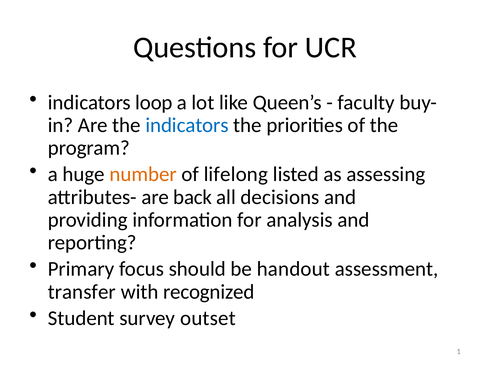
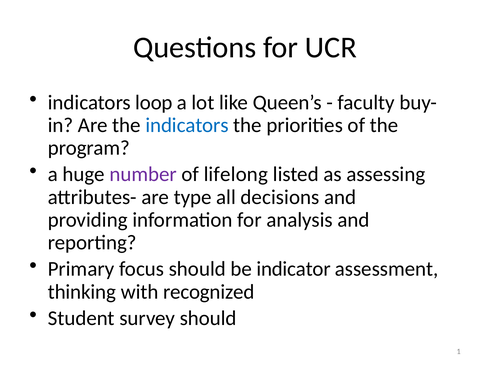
number colour: orange -> purple (143, 174)
back: back -> type (193, 197)
handout: handout -> indicator (294, 269)
transfer: transfer -> thinking (82, 291)
survey outset: outset -> should (208, 318)
